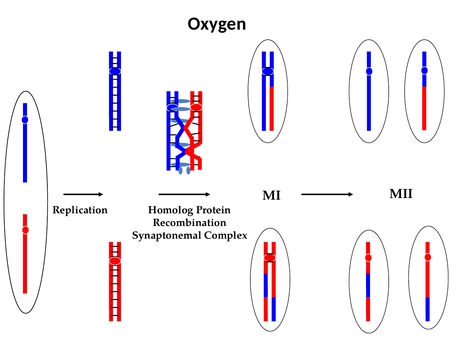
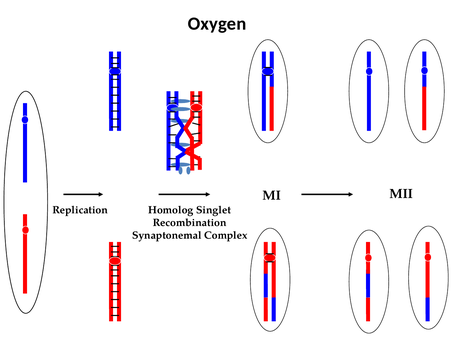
Protein: Protein -> Singlet (214, 210)
